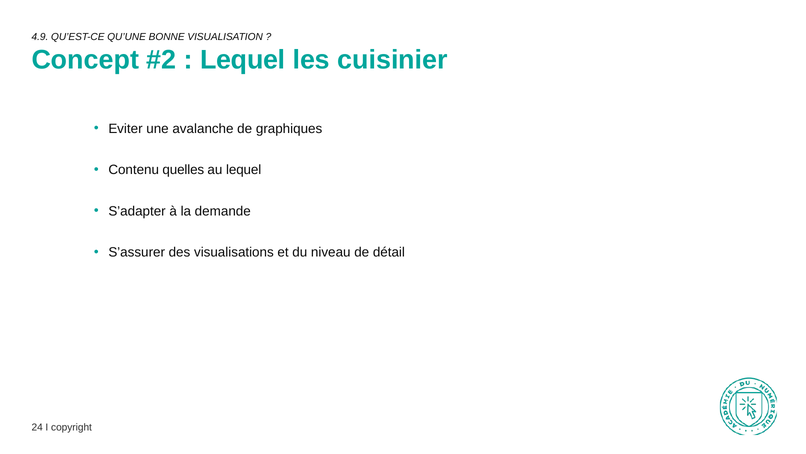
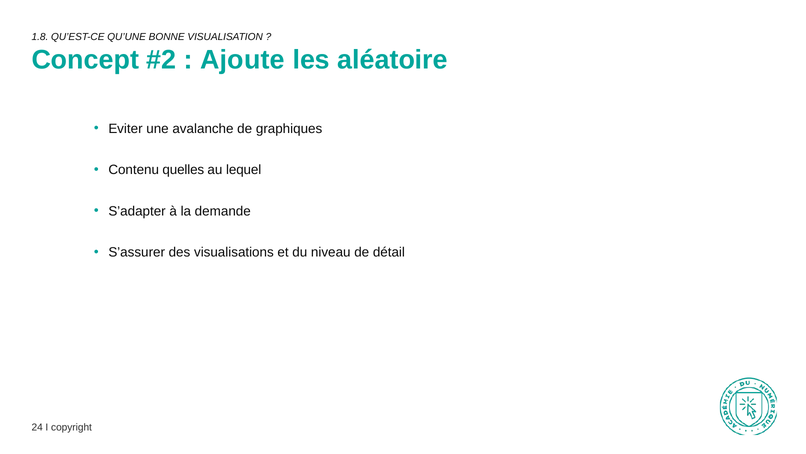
4.9: 4.9 -> 1.8 (40, 37)
Lequel: Lequel -> Ajoute (242, 60)
cuisinier: cuisinier -> aléatoire (393, 60)
